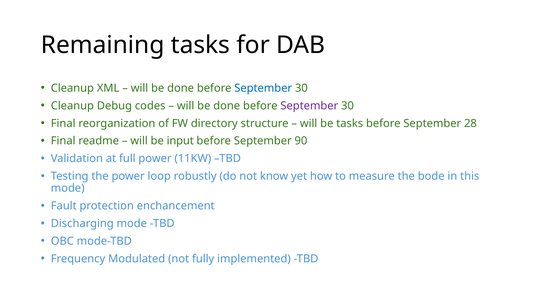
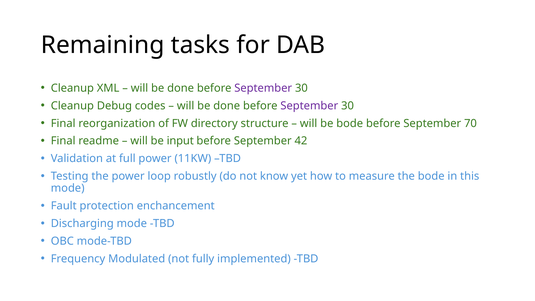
September colour: blue -> purple (263, 88)
be tasks: tasks -> bode (350, 123)
28: 28 -> 70 (470, 123)
90: 90 -> 42 (301, 141)
